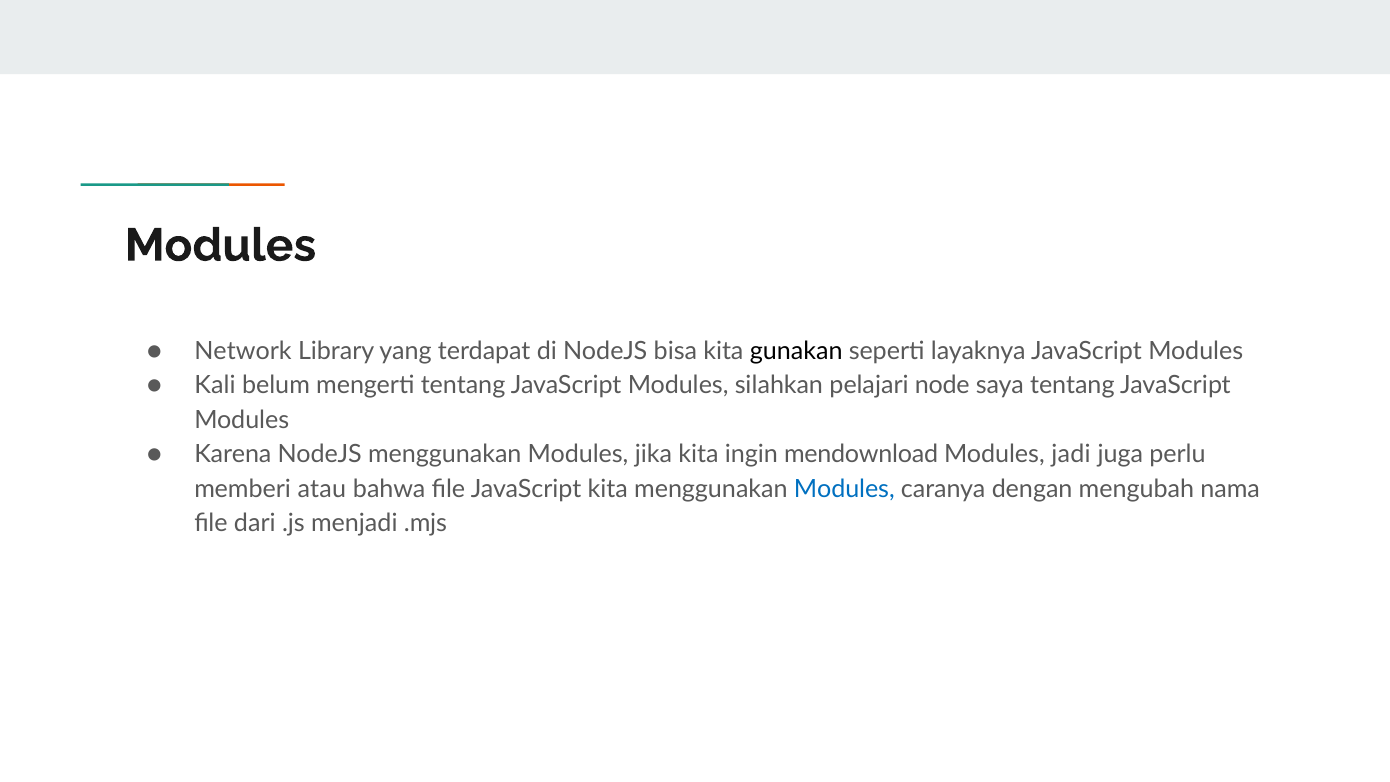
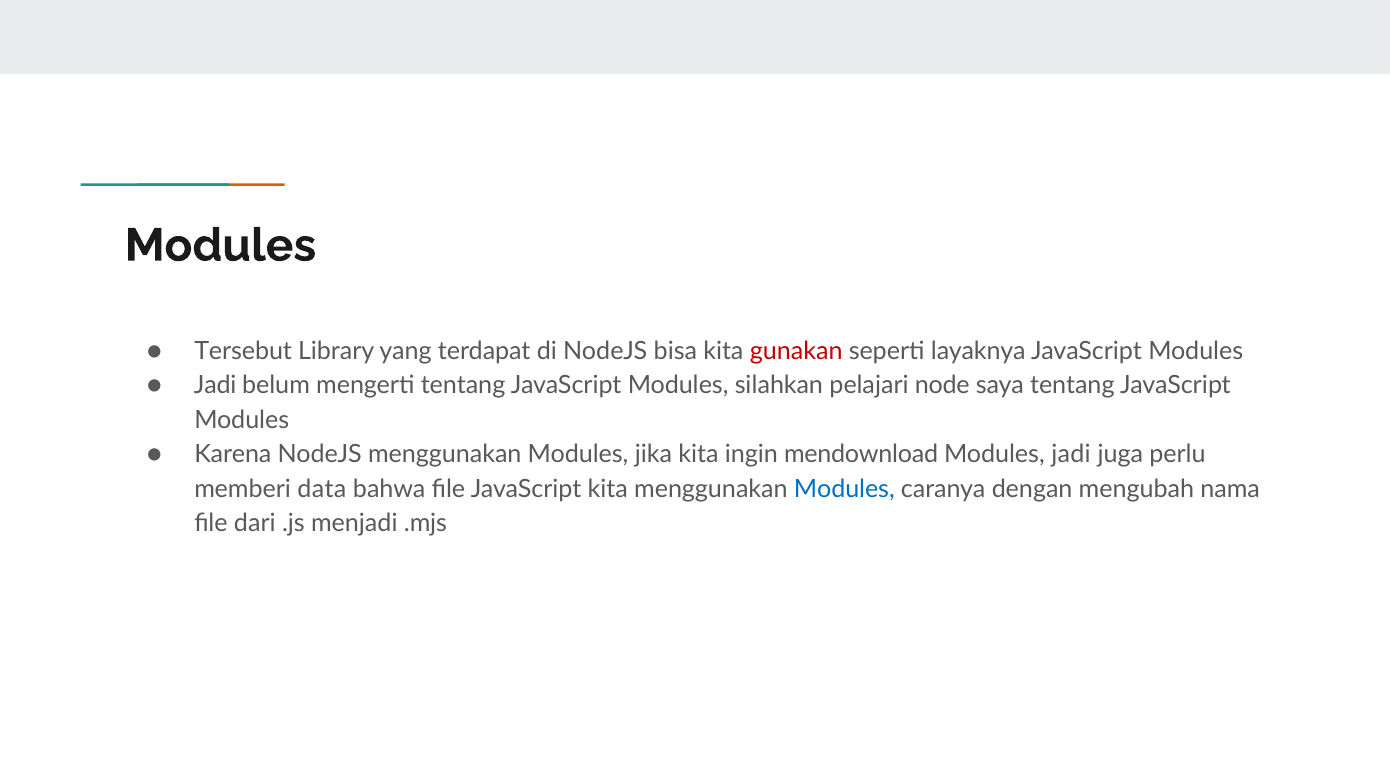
Network: Network -> Tersebut (243, 351)
gunakan colour: black -> red (796, 351)
Kali: Kali -> Jadi (215, 386)
atau: atau -> data (322, 489)
